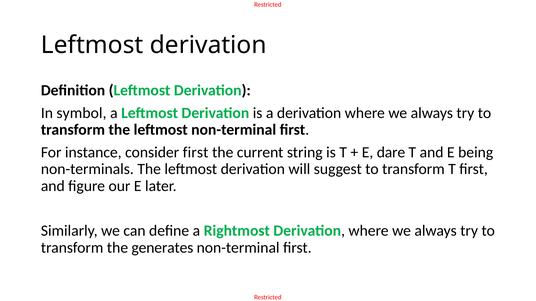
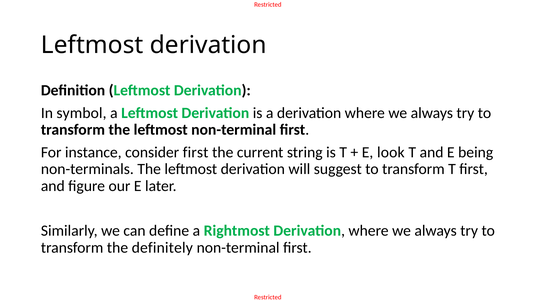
dare: dare -> look (391, 152)
generates: generates -> definitely (162, 248)
